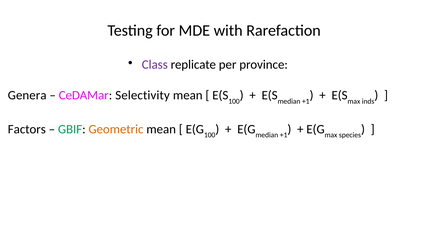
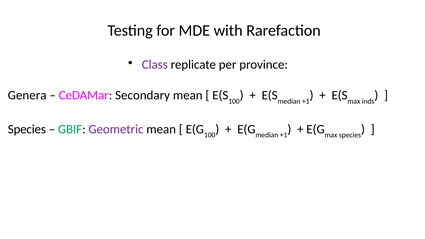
Selectivity: Selectivity -> Secondary (143, 95)
Factors: Factors -> Species (27, 129)
Geometric colour: orange -> purple (116, 129)
